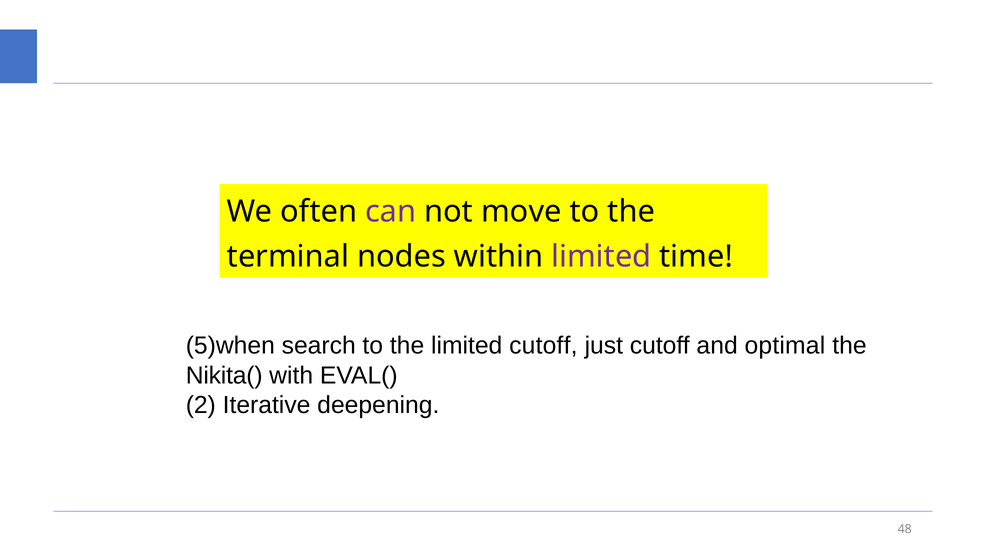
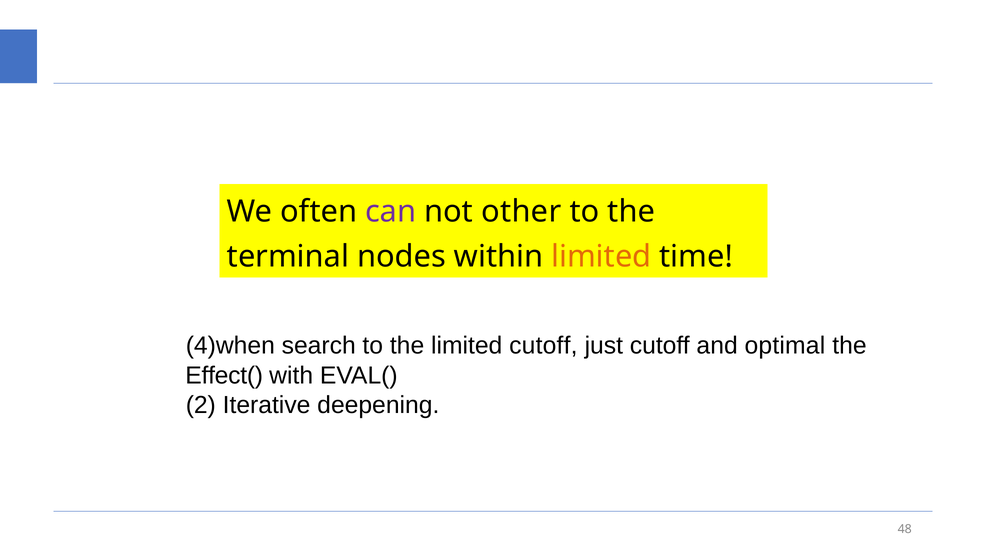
move: move -> other (521, 212)
limited colour: purple -> orange (601, 257)
5)when: 5)when -> 4)when (230, 346)
Nikita(: Nikita( -> Effect( (224, 376)
